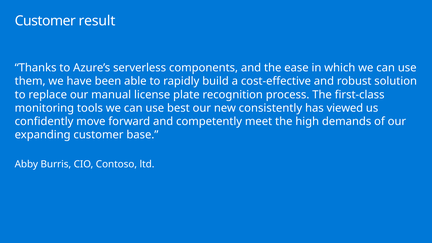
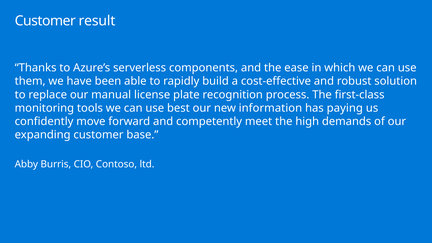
consistently: consistently -> information (270, 108)
viewed: viewed -> paying (345, 108)
